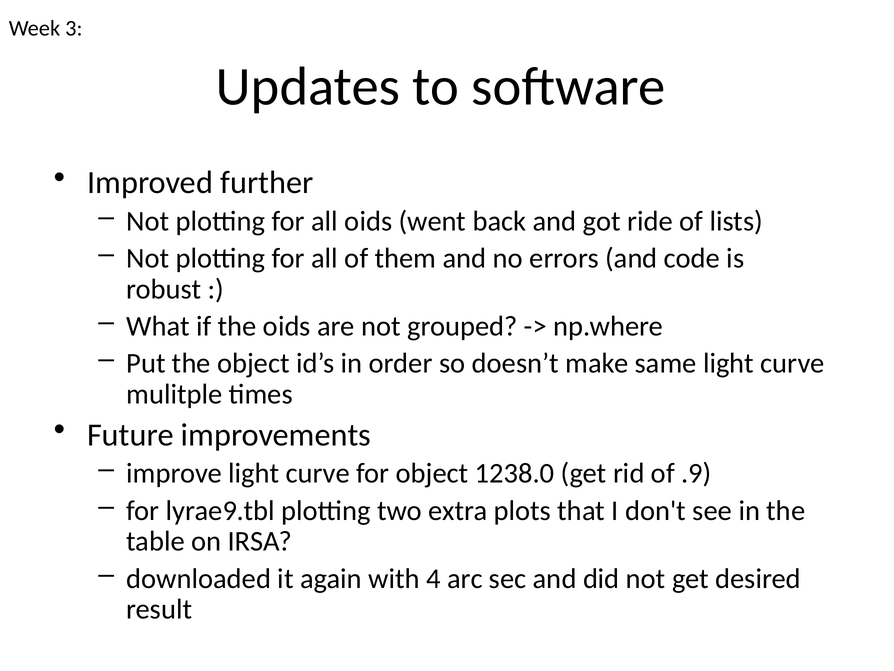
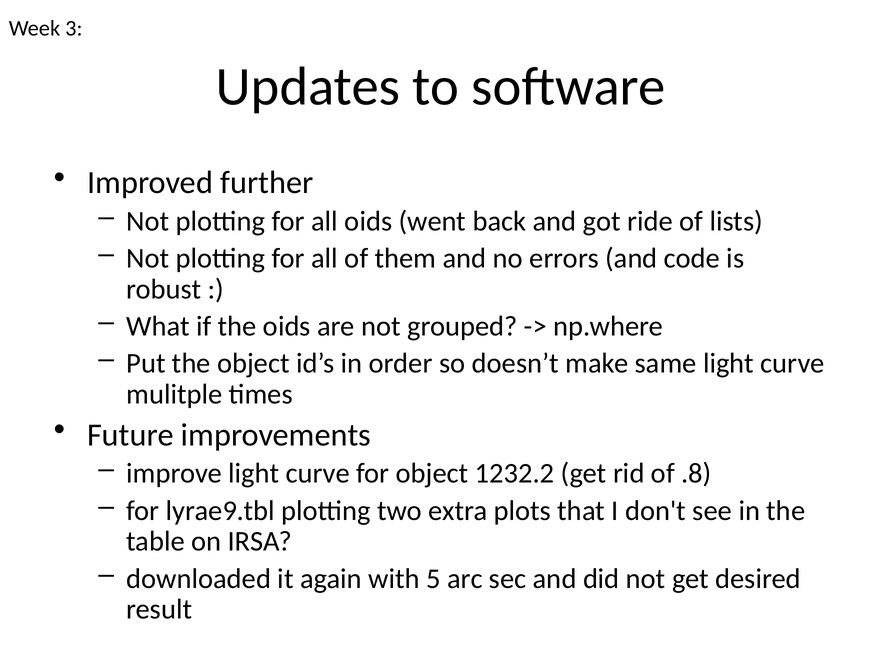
1238.0: 1238.0 -> 1232.2 (515, 473)
.9: .9 -> .8 (696, 473)
4: 4 -> 5 (434, 578)
